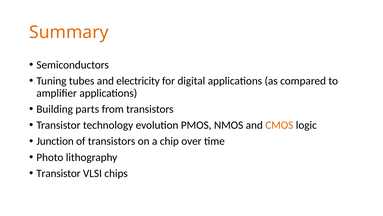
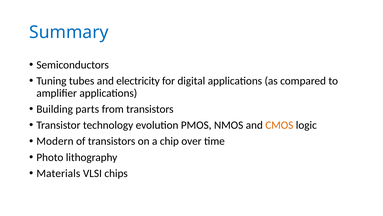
Summary colour: orange -> blue (69, 32)
Junction: Junction -> Modern (55, 141)
Transistor: Transistor -> Materials (58, 173)
